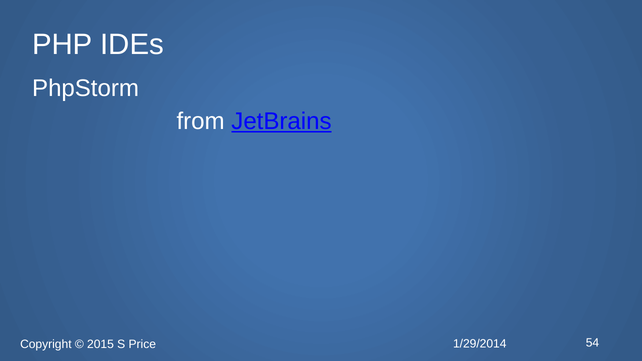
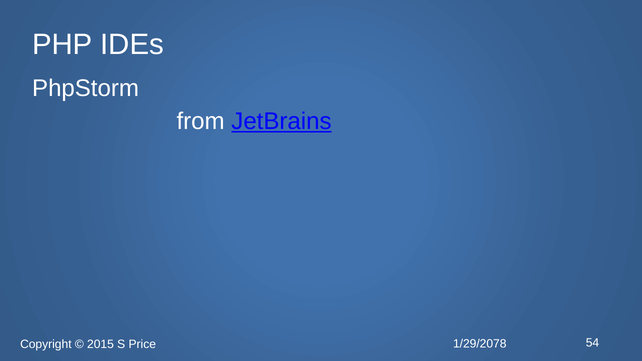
1/29/2014: 1/29/2014 -> 1/29/2078 (480, 344)
